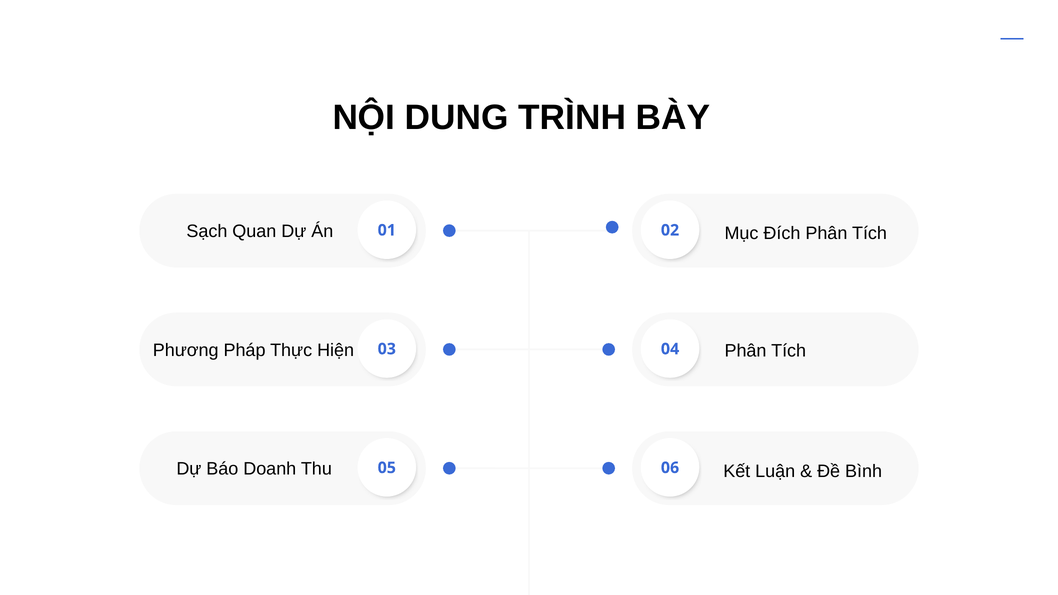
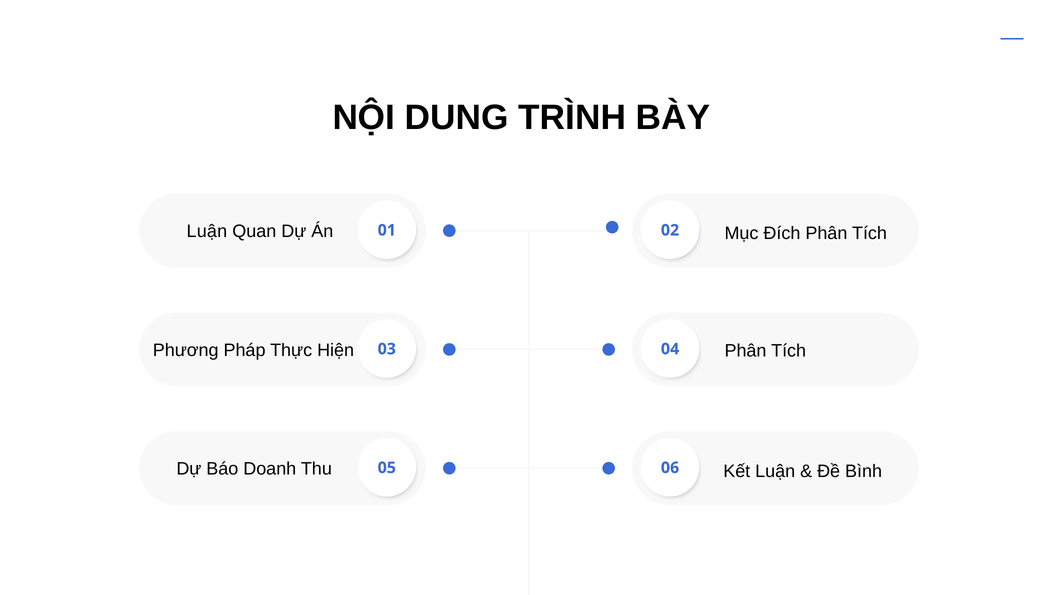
Sạch: Sạch -> Luận (207, 231)
